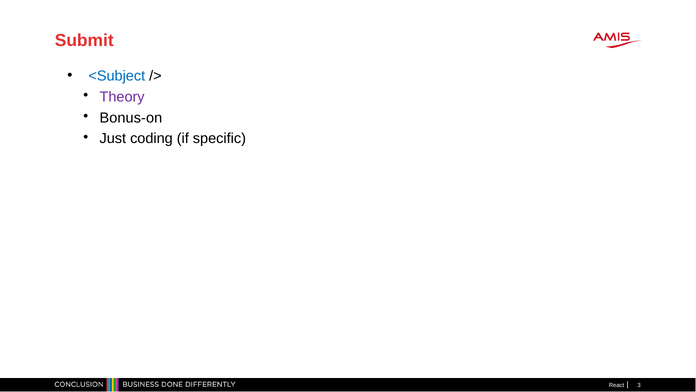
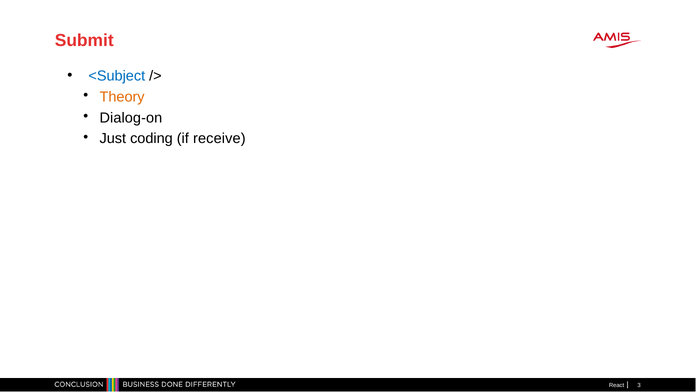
Theory colour: purple -> orange (122, 97)
Bonus-on: Bonus-on -> Dialog-on (131, 118)
specific: specific -> receive (219, 138)
